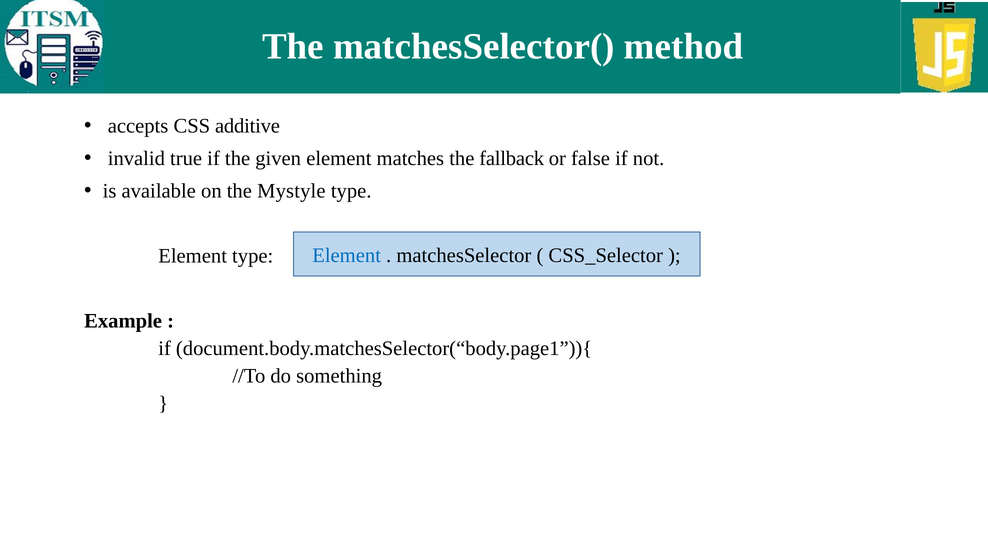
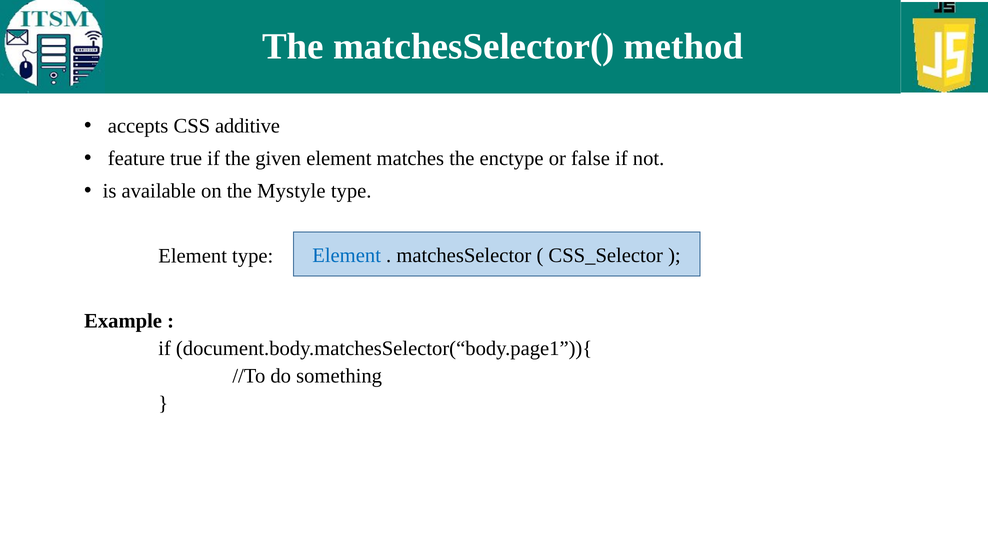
invalid: invalid -> feature (136, 158)
fallback: fallback -> enctype (512, 158)
